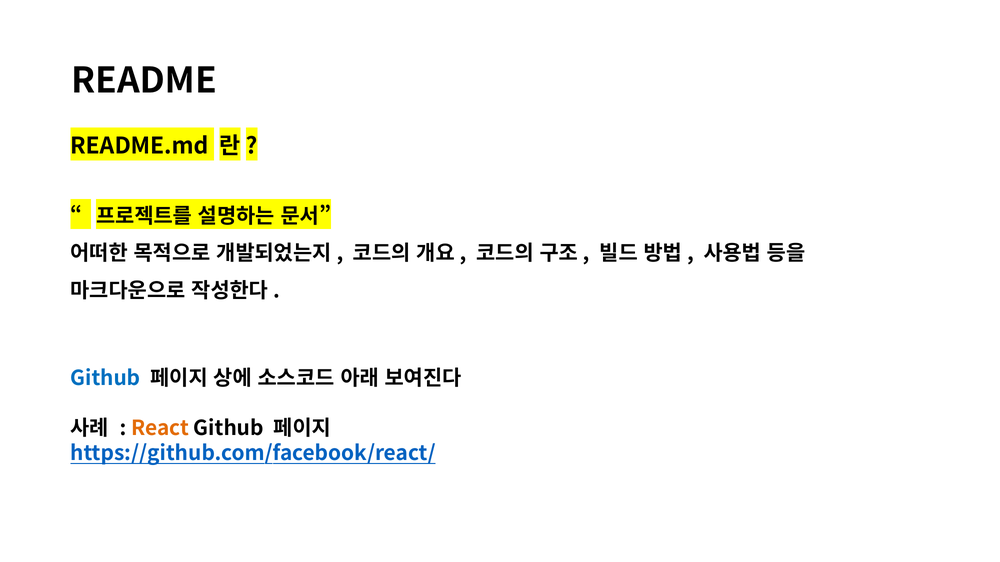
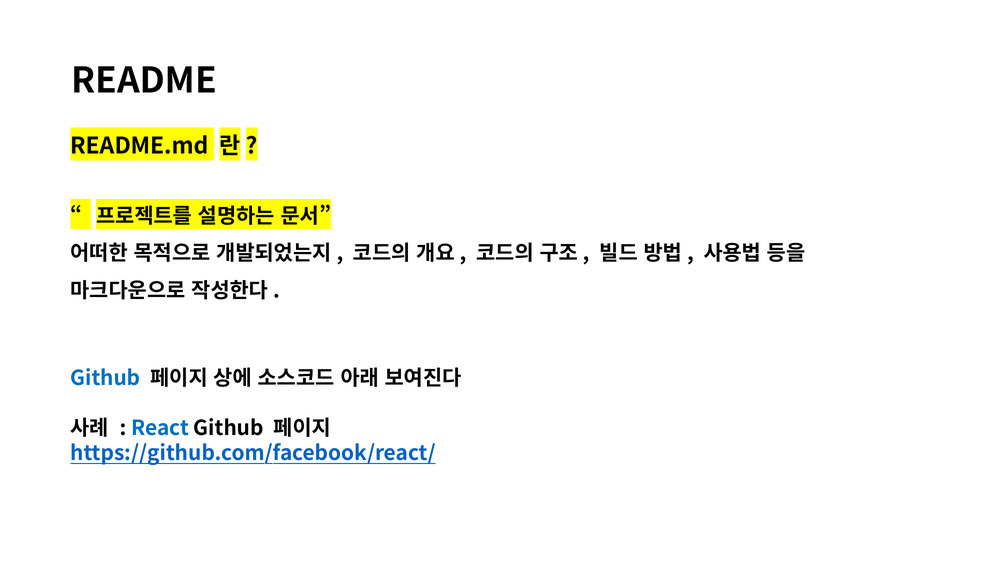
React colour: orange -> blue (160, 429)
